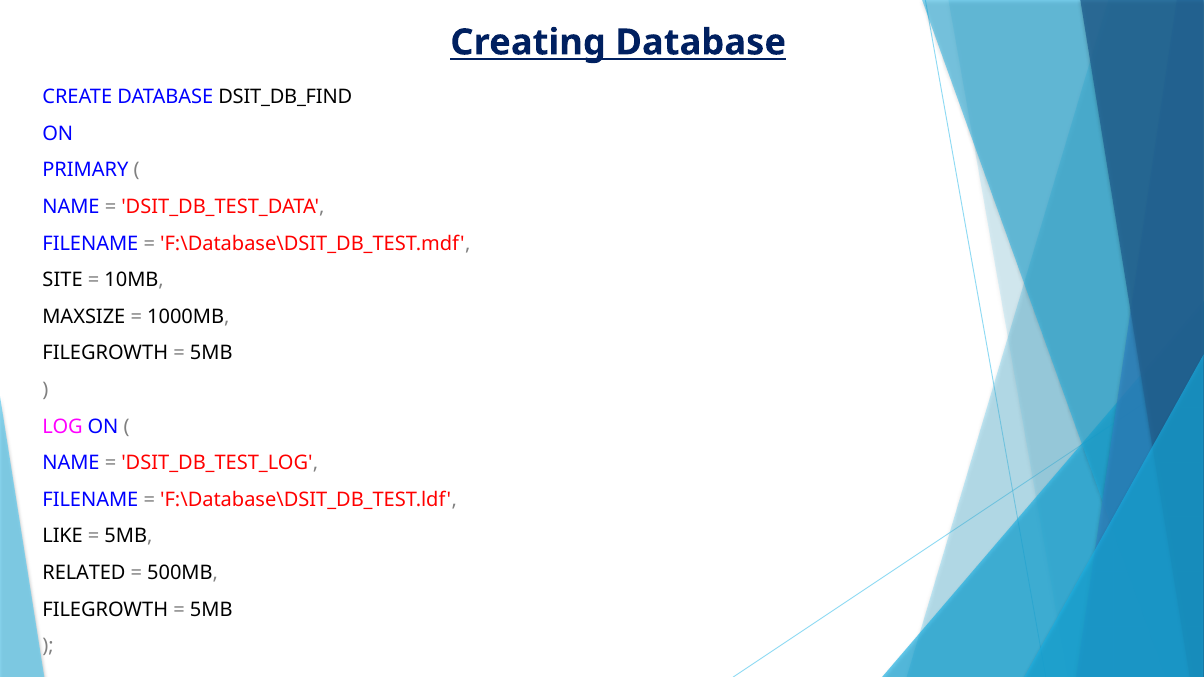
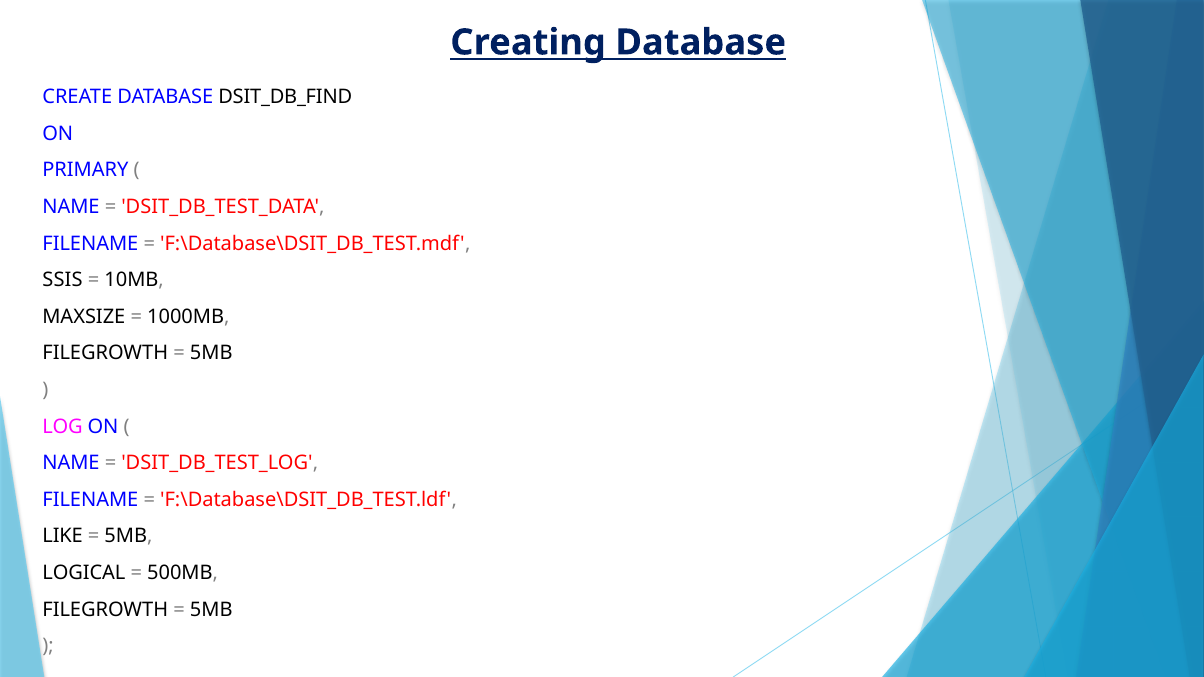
SITE: SITE -> SSIS (63, 280)
RELATED: RELATED -> LOGICAL (84, 573)
